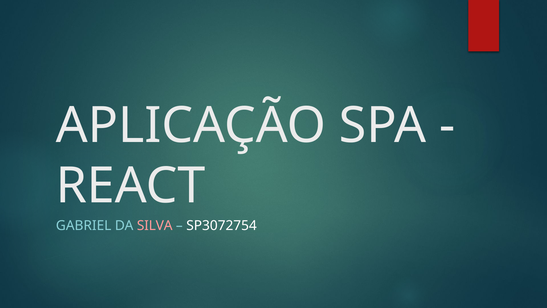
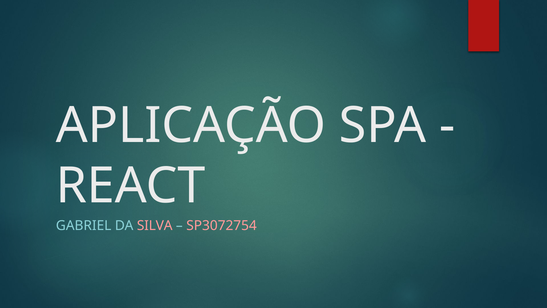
SP3072754 colour: white -> pink (222, 226)
